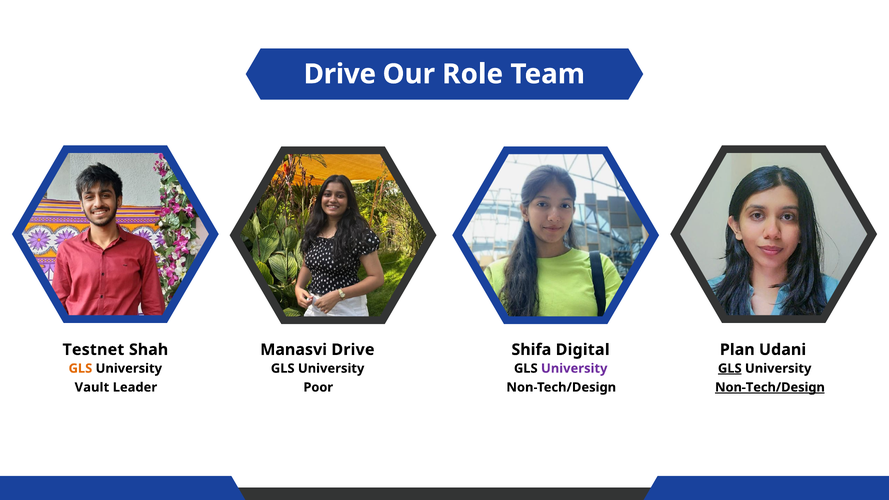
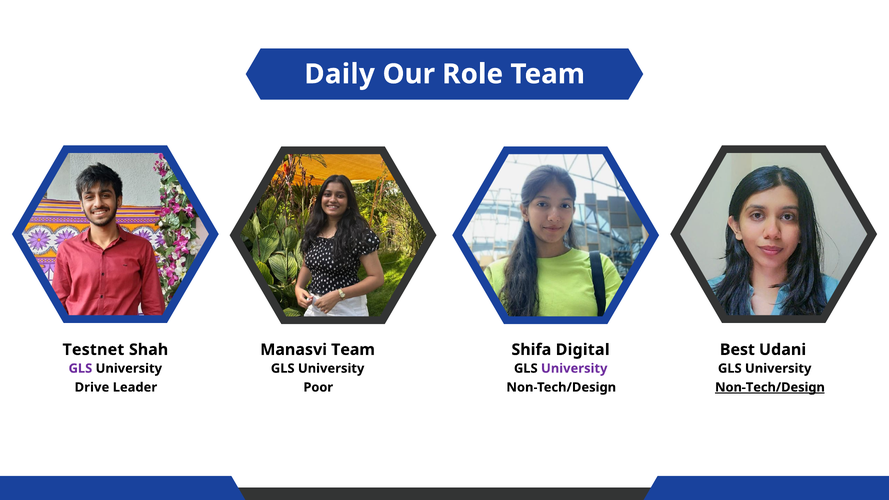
Drive: Drive -> Daily (340, 74)
Manasvi Drive: Drive -> Team (353, 350)
Plan: Plan -> Best (737, 350)
GLS colour: orange -> purple (80, 368)
GLS underline: present -> none (730, 368)
Vault: Vault -> Drive (92, 387)
